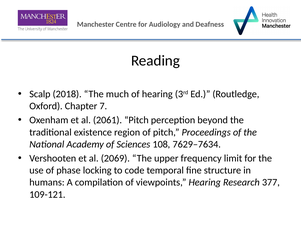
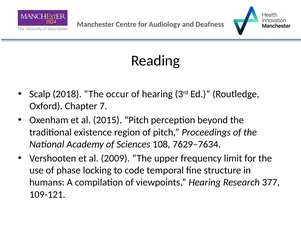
much: much -> occur (117, 94)
2061: 2061 -> 2015 (108, 120)
2069: 2069 -> 2009 (115, 158)
